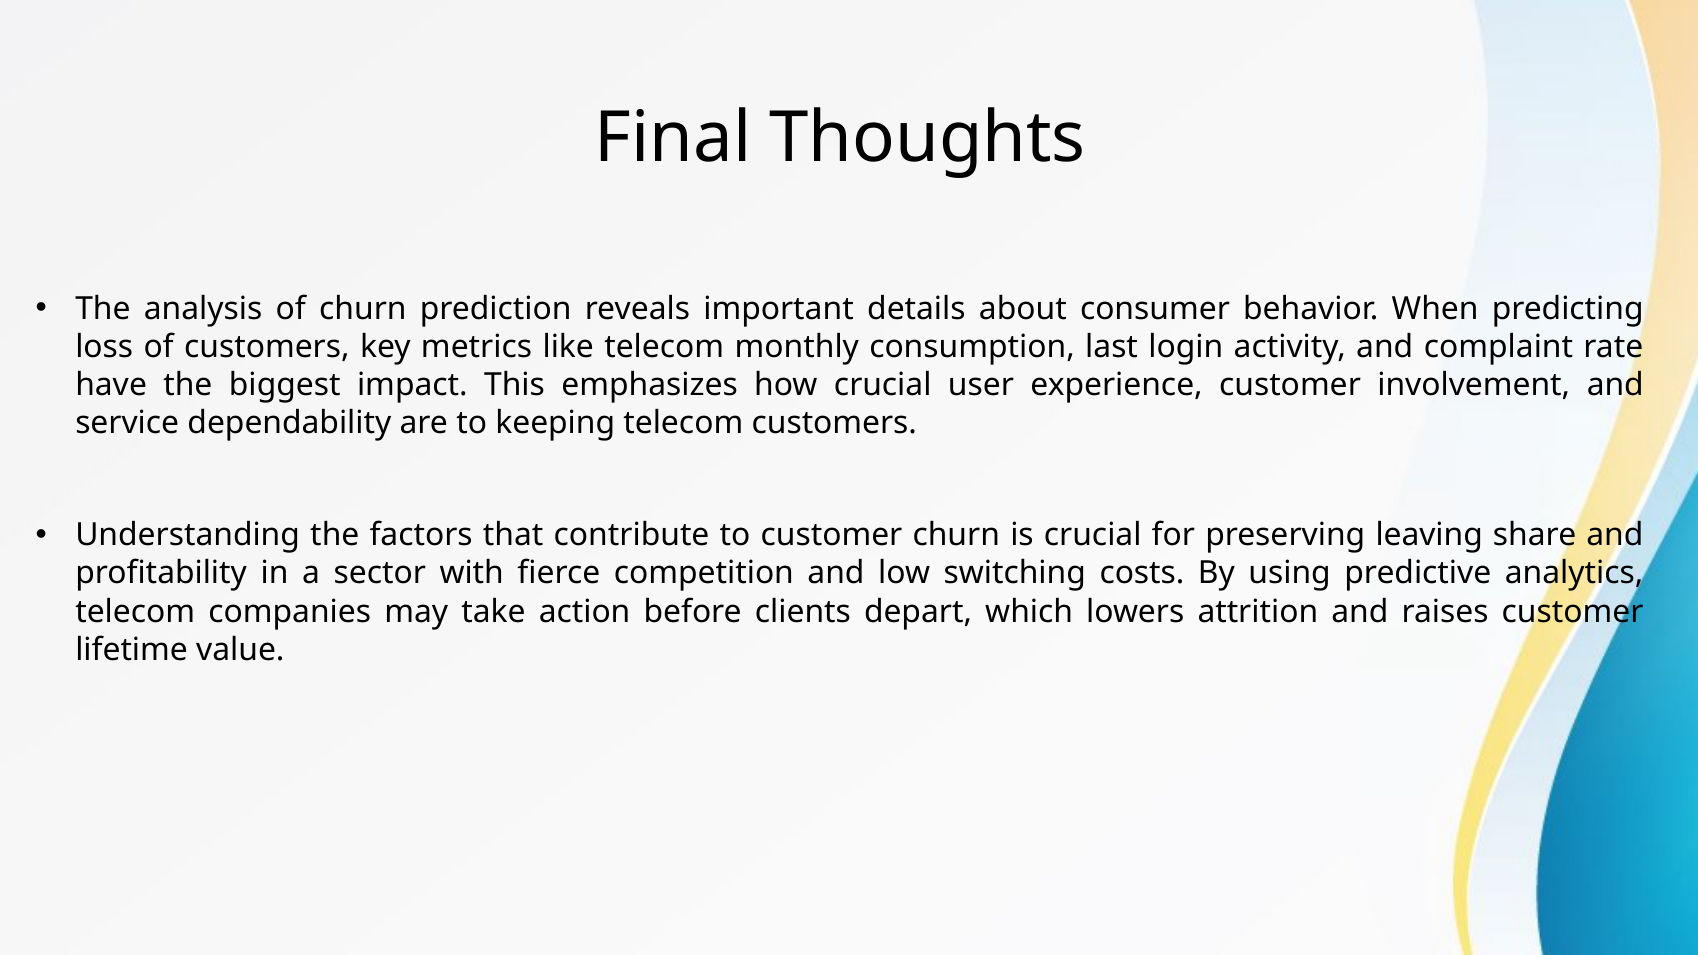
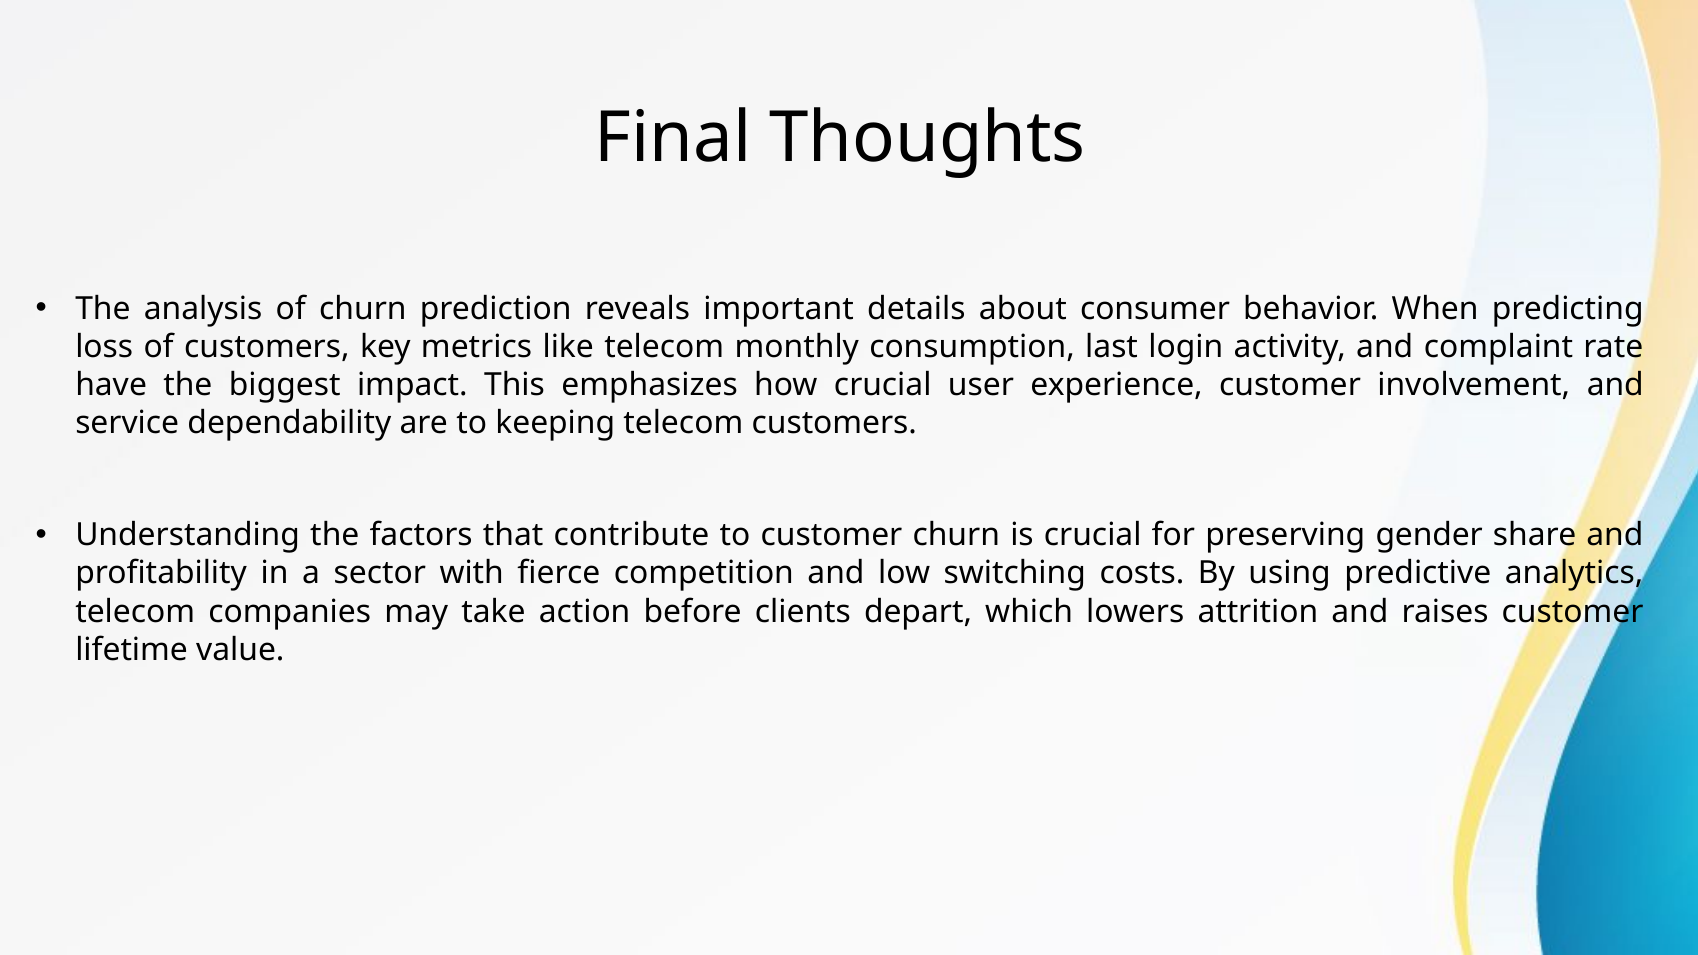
leaving: leaving -> gender (1429, 535)
